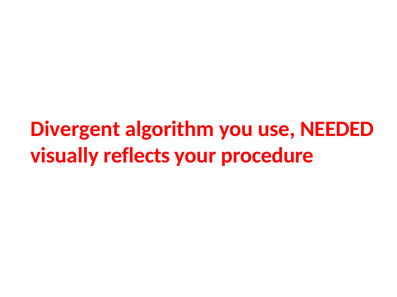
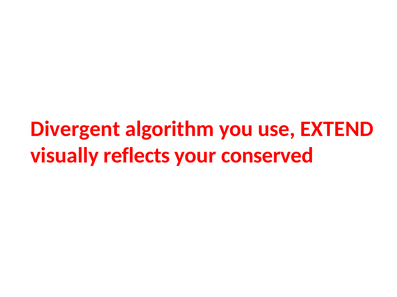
NEEDED: NEEDED -> EXTEND (337, 129)
procedure: procedure -> conserved (267, 156)
